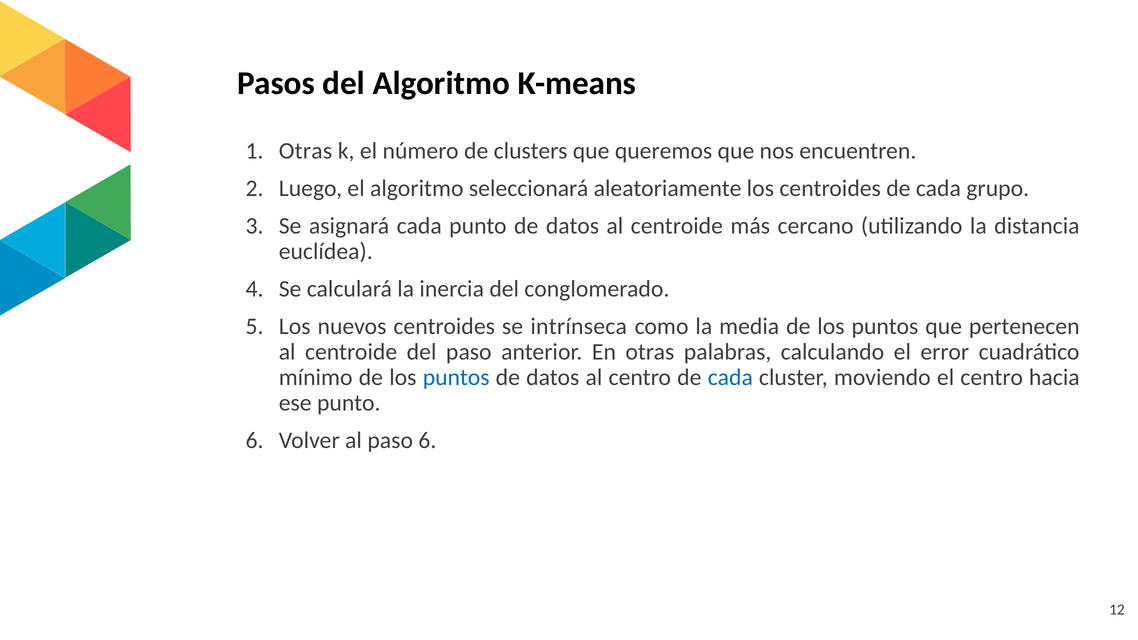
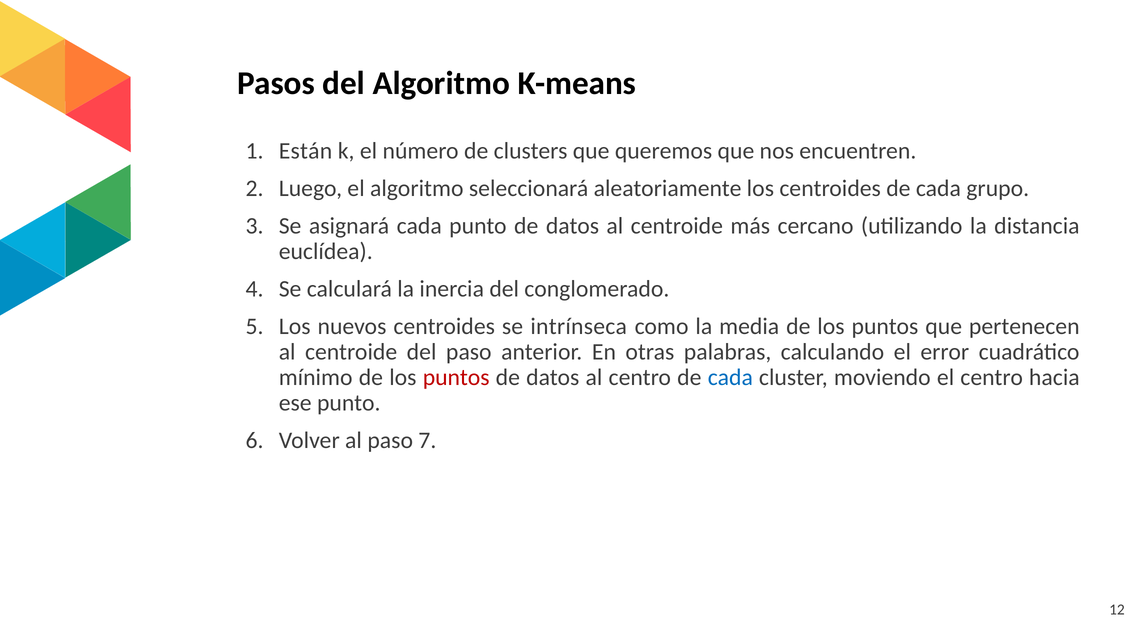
Otras: Otras -> Están (306, 151)
puntos colour: blue -> red (456, 378)
paso 6: 6 -> 7 (427, 441)
